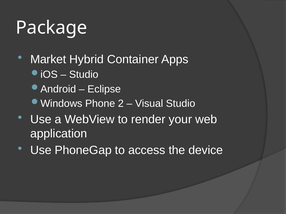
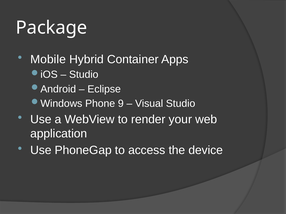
Market: Market -> Mobile (48, 59)
2: 2 -> 9 (121, 104)
